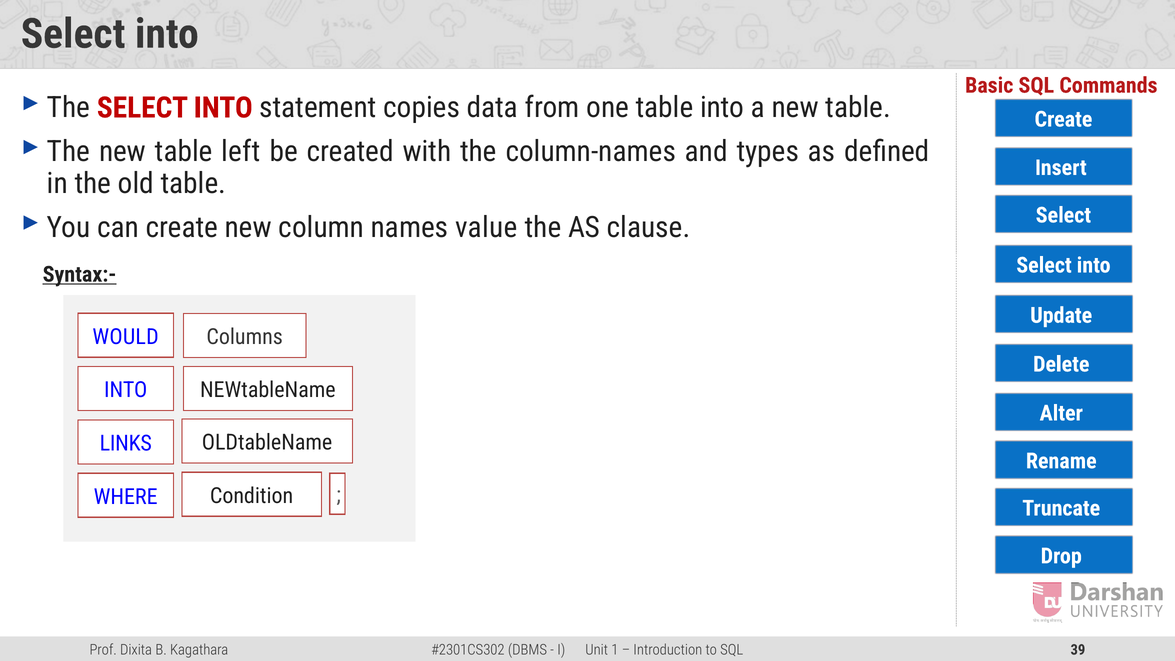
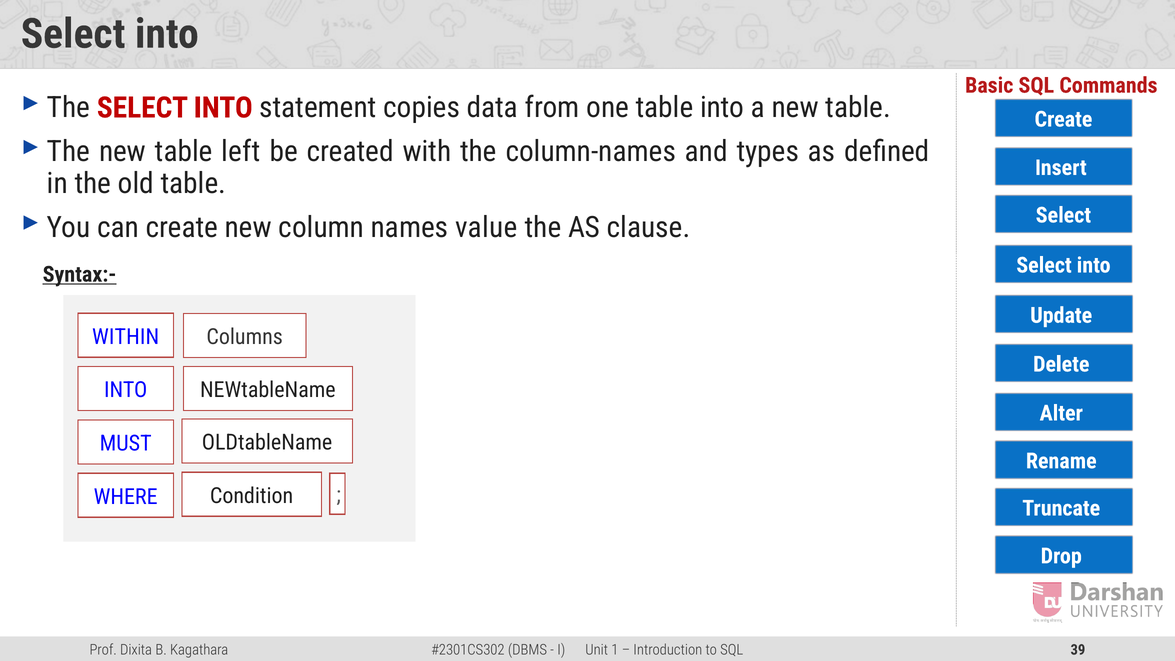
WOULD: WOULD -> WITHIN (126, 337)
LINKS: LINKS -> MUST (126, 443)
